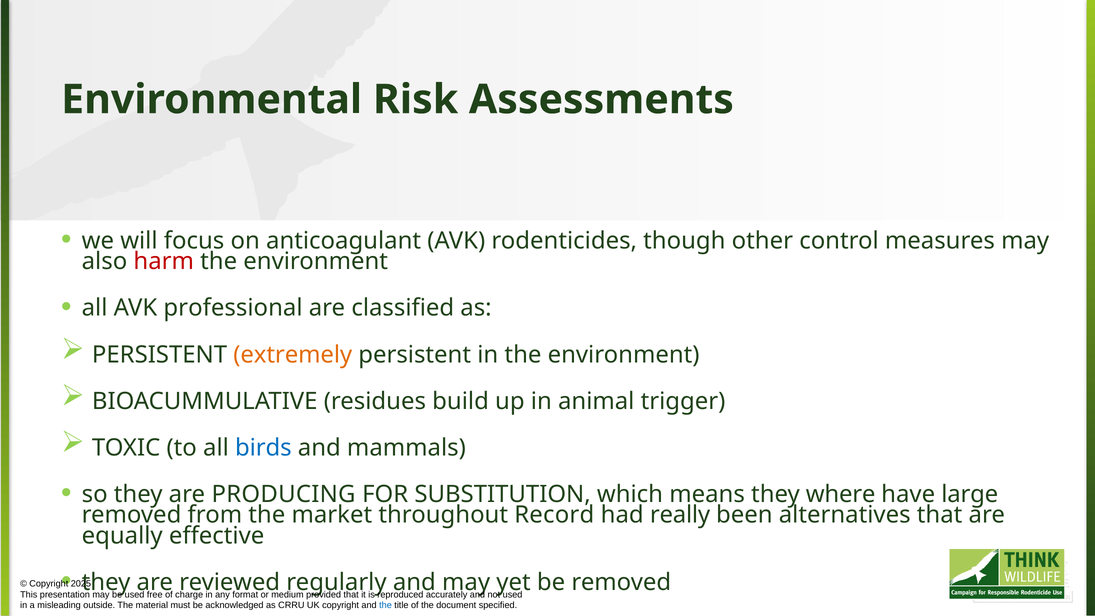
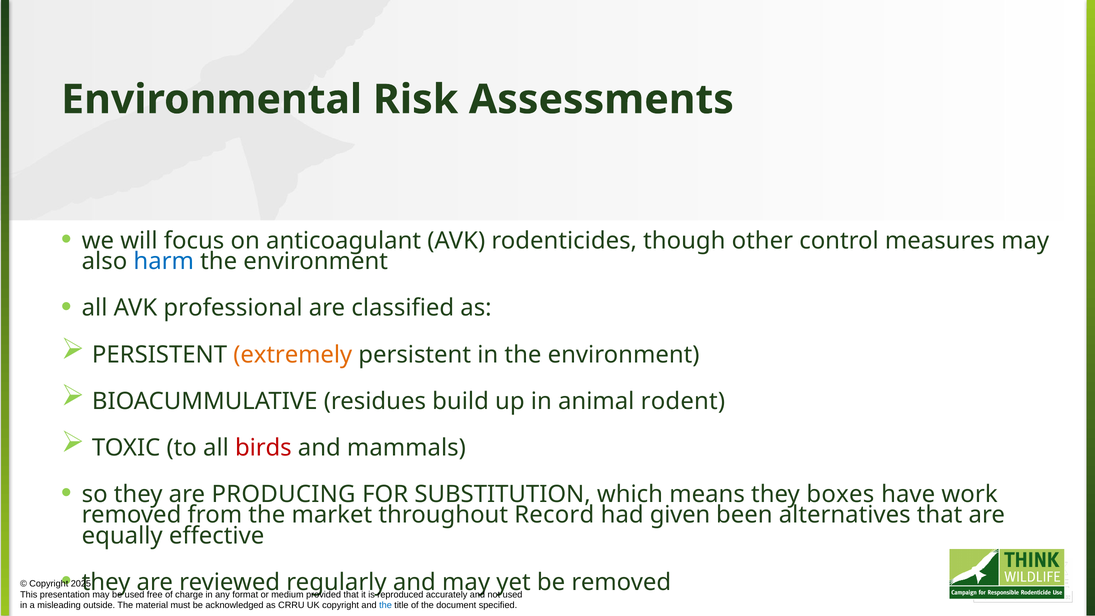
harm colour: red -> blue (164, 261)
trigger: trigger -> rodent (683, 401)
birds colour: blue -> red (263, 448)
where: where -> boxes (840, 494)
large: large -> work (970, 494)
really: really -> given (680, 515)
